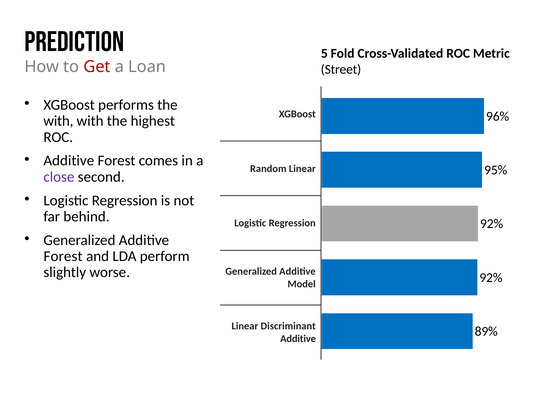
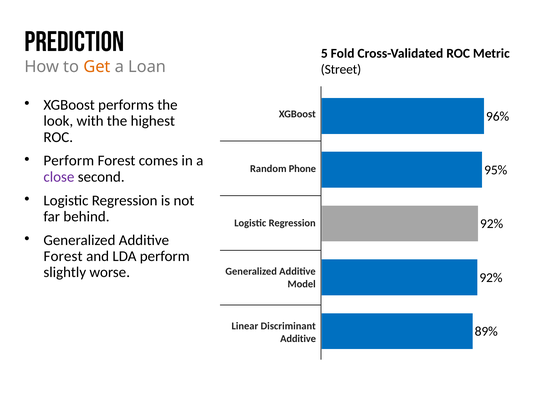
Get colour: red -> orange (97, 67)
with: with -> look (58, 121)
Additive: Additive -> Perform (69, 161)
Random Linear: Linear -> Phone (302, 169)
